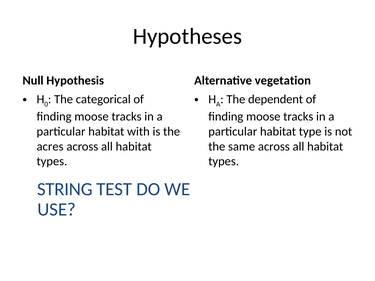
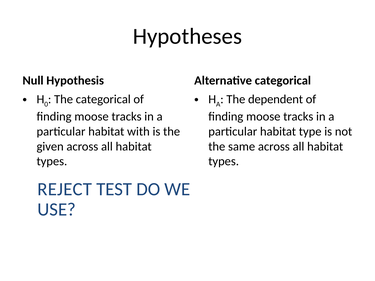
Alternative vegetation: vegetation -> categorical (283, 81)
acres: acres -> given (50, 147)
STRING: STRING -> REJECT (65, 189)
